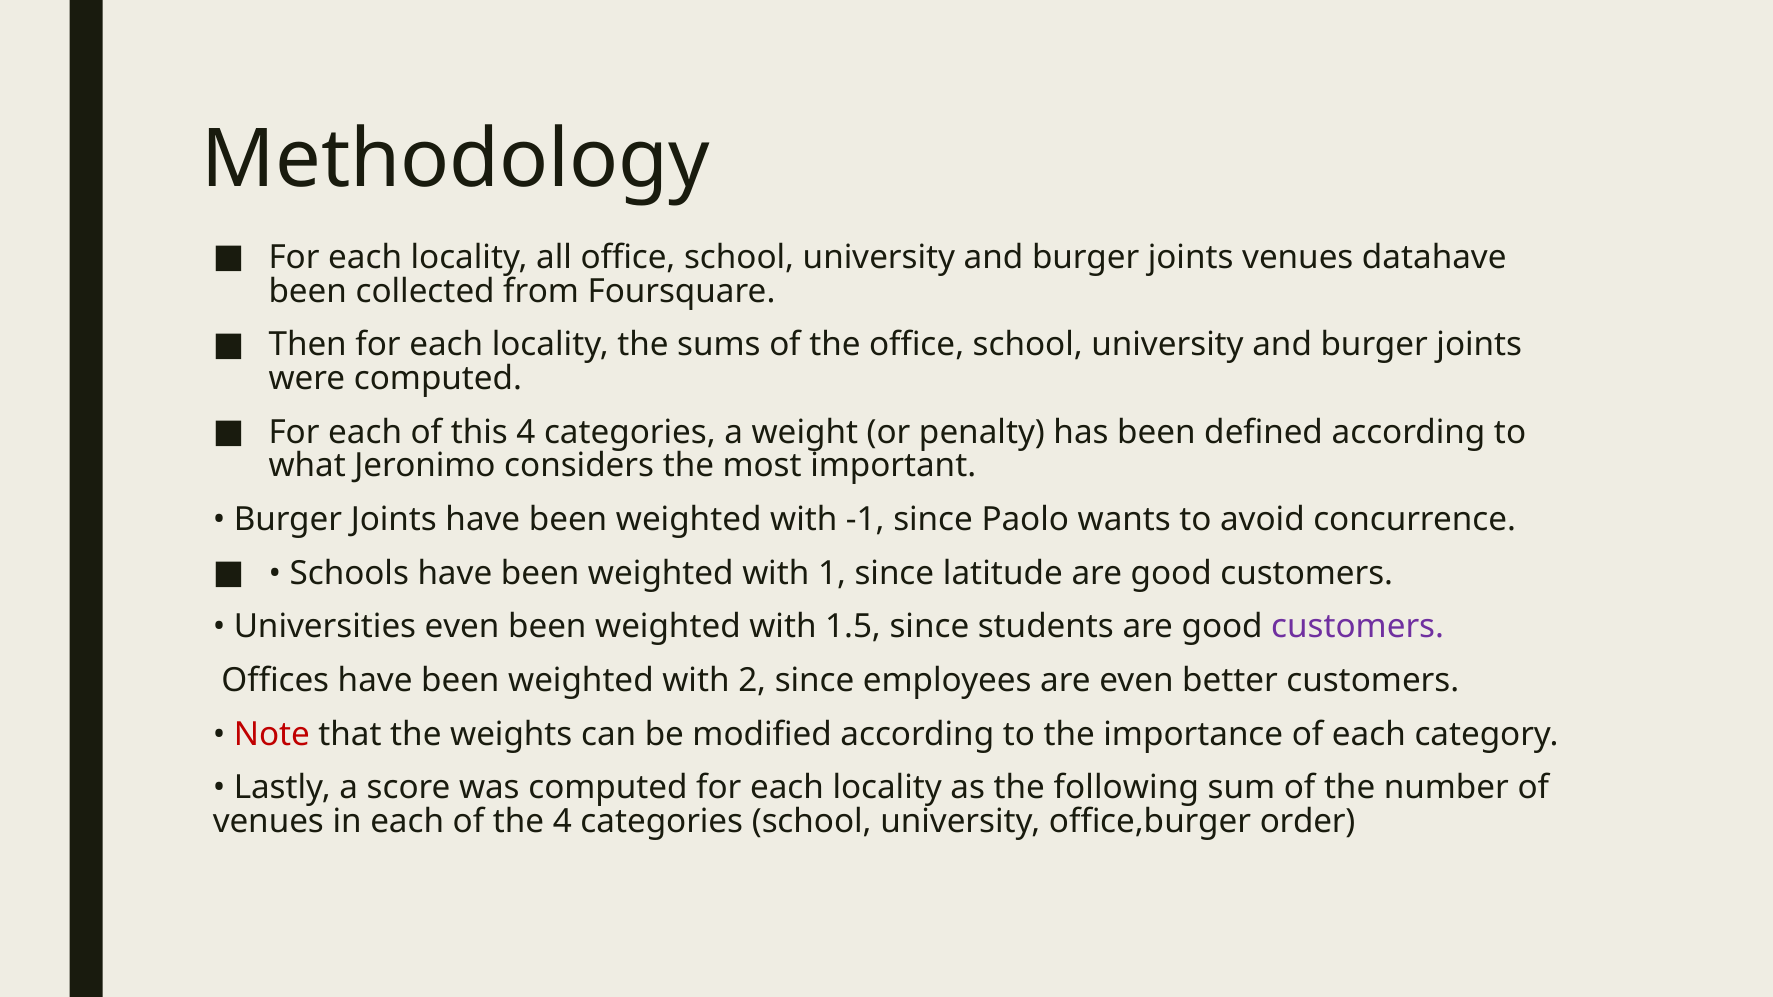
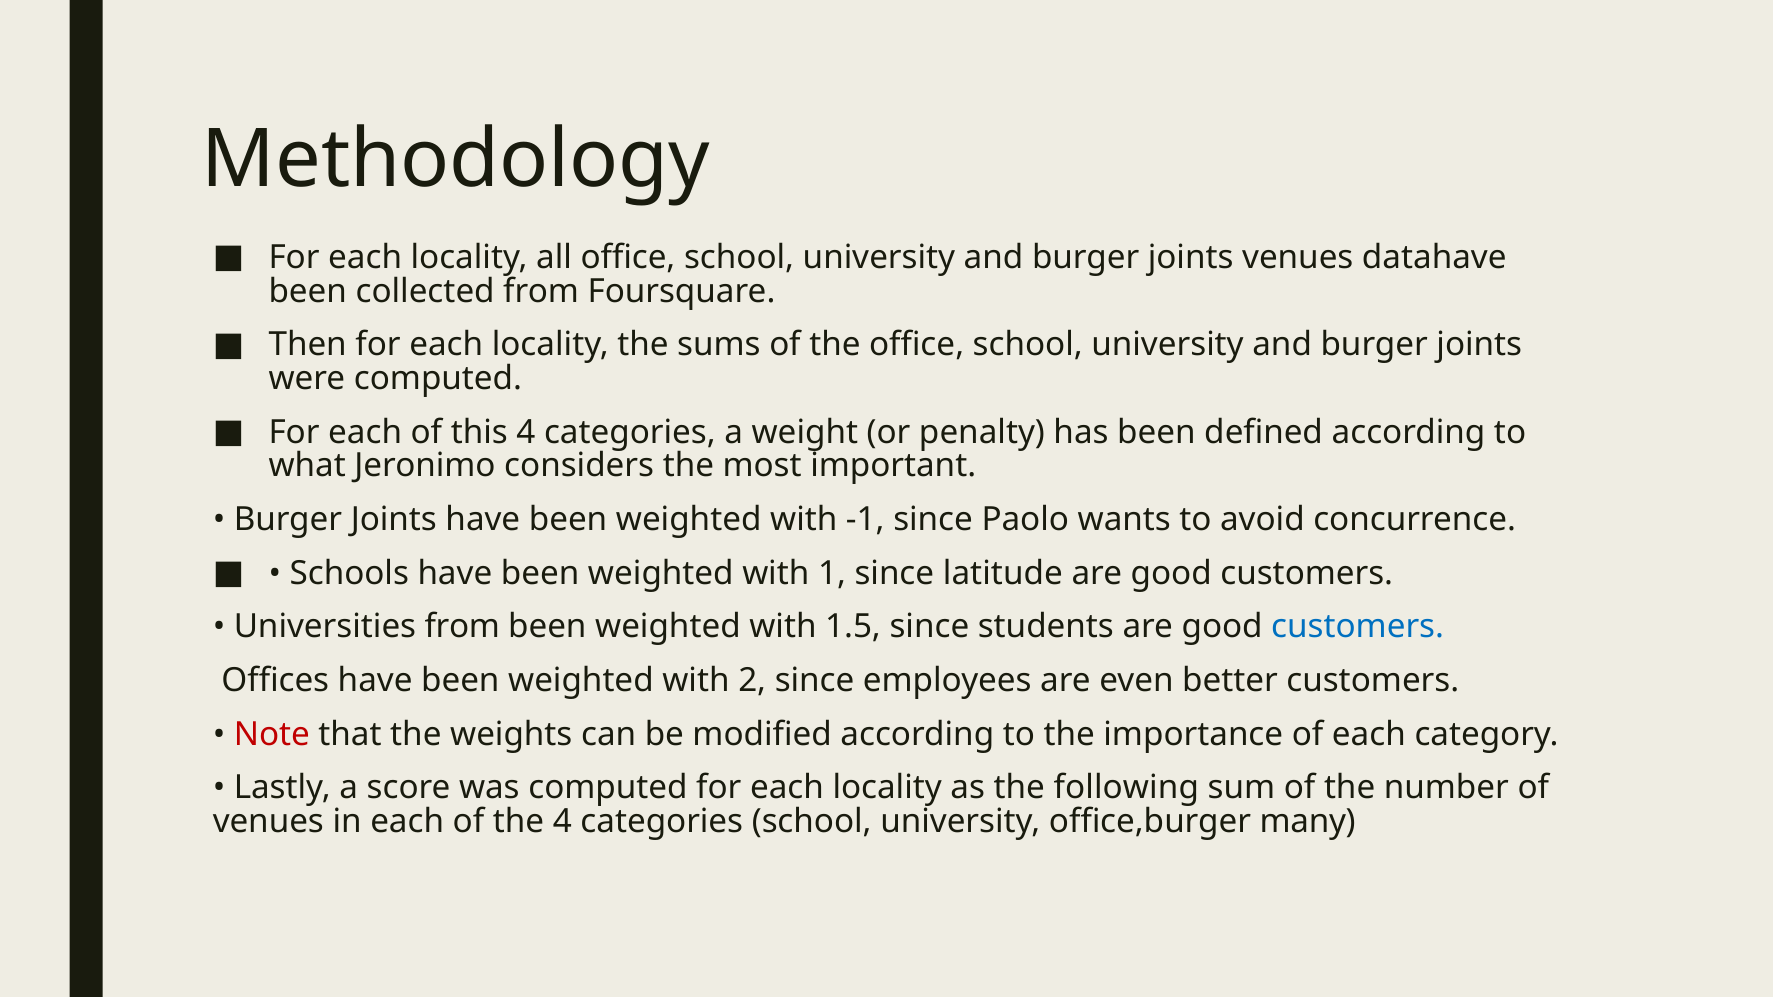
Universities even: even -> from (462, 627)
customers colour: purple -> blue (1358, 627)
order: order -> many (1308, 822)
